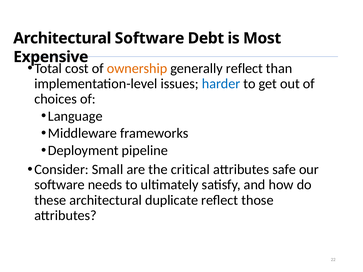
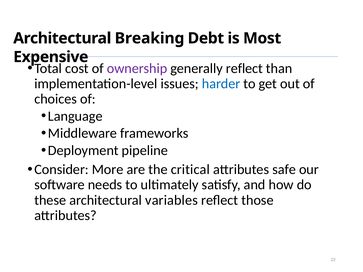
Architectural Software: Software -> Breaking (150, 38)
ownership colour: orange -> purple (137, 68)
Small: Small -> More (108, 170)
duplicate: duplicate -> variables (172, 200)
